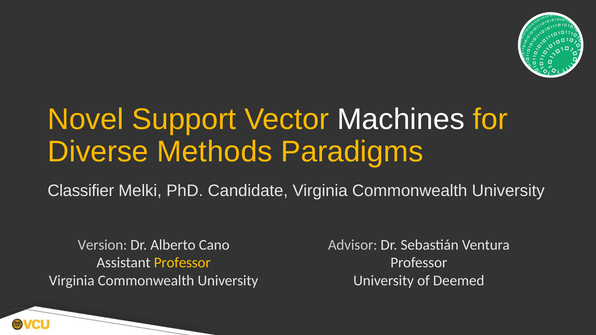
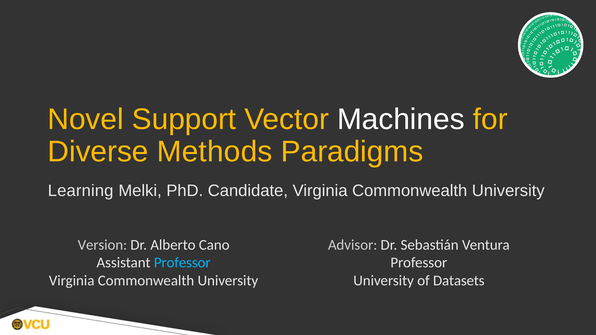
Classifier: Classifier -> Learning (81, 191)
Professor colour: yellow -> light blue (182, 263)
Deemed: Deemed -> Datasets (459, 281)
